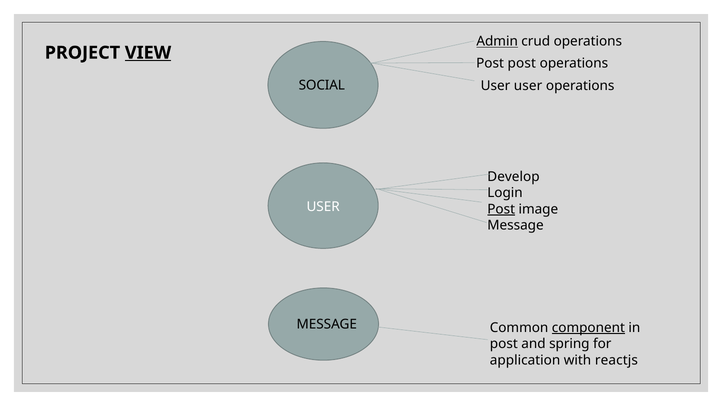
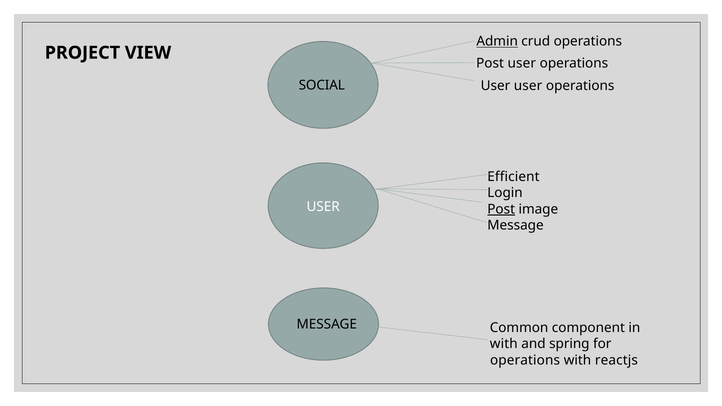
VIEW underline: present -> none (148, 53)
Post post: post -> user (522, 63)
Develop: Develop -> Efficient (513, 177)
component underline: present -> none (588, 328)
post: post -> with (504, 344)
application: application -> operations (525, 360)
